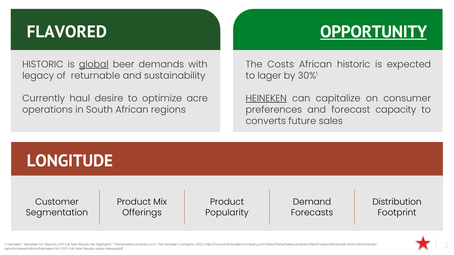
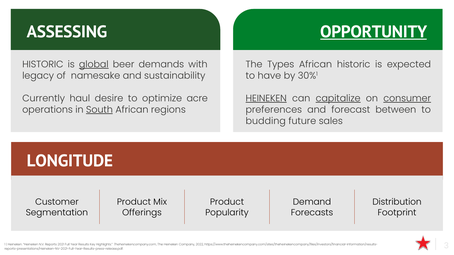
FLAVORED: FLAVORED -> ASSESSING (67, 32)
Costs: Costs -> Types (281, 64)
lager: lager -> have (269, 76)
returnable: returnable -> namesake (96, 76)
capitalize underline: none -> present (338, 98)
consumer underline: none -> present (407, 98)
capacity: capacity -> between (396, 110)
South underline: none -> present (99, 110)
converts: converts -> budding (266, 121)
